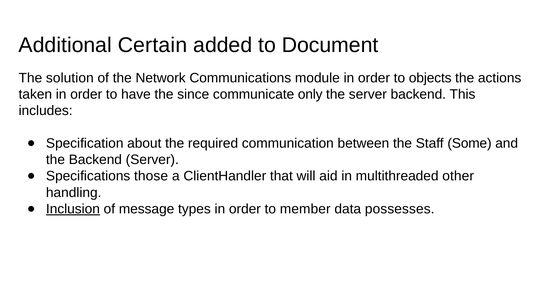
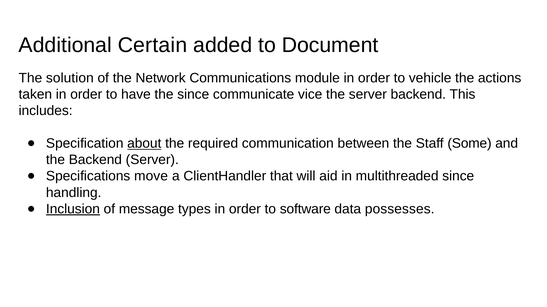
objects: objects -> vehicle (430, 78)
only: only -> vice (310, 95)
about underline: none -> present (144, 144)
those: those -> move (151, 177)
multithreaded other: other -> since (458, 177)
member: member -> software (305, 209)
